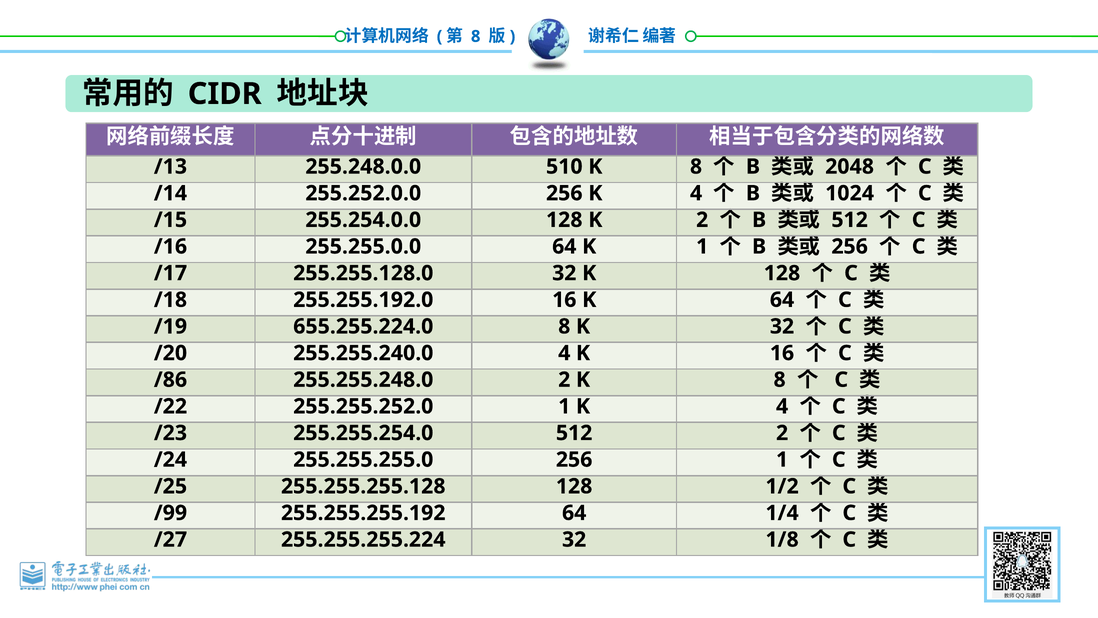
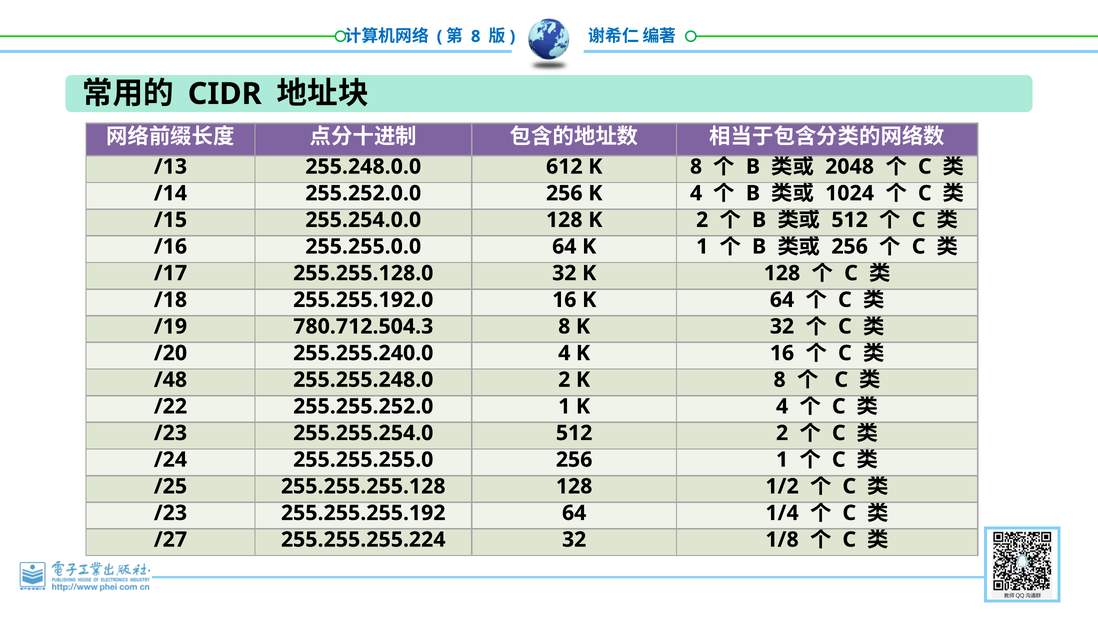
510: 510 -> 612 (564, 167)
655.255.224.0: 655.255.224.0 -> 780.712.504.3 (363, 326)
/86: /86 -> /48 (170, 380)
/99: /99 -> /23 (170, 513)
